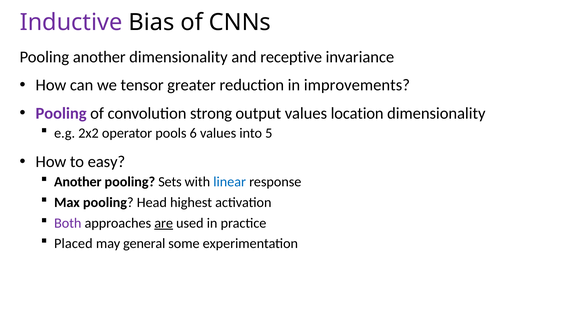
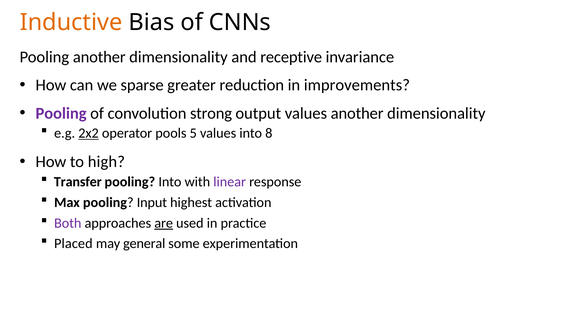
Inductive colour: purple -> orange (71, 22)
tensor: tensor -> sparse (142, 85)
values location: location -> another (357, 113)
2x2 underline: none -> present (88, 133)
6: 6 -> 5 (193, 133)
5: 5 -> 8 (269, 133)
easy: easy -> high (106, 162)
Another: Another -> Transfer (78, 182)
pooling Sets: Sets -> Into (170, 182)
linear colour: blue -> purple (230, 182)
Head: Head -> Input (152, 202)
